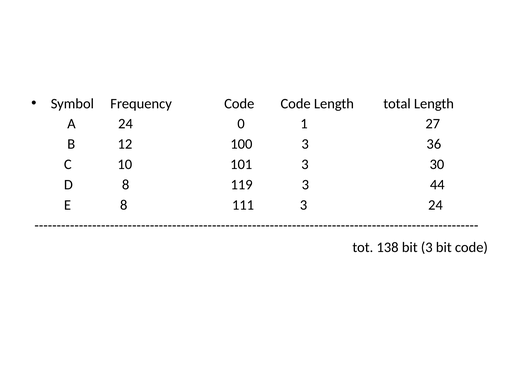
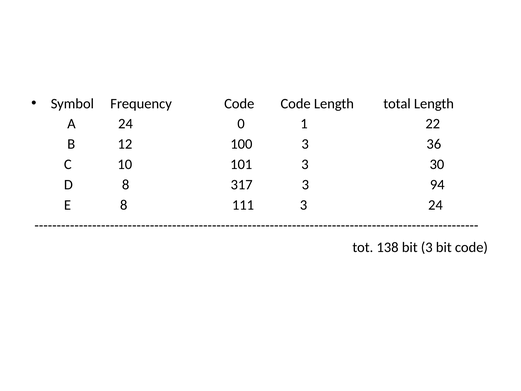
27: 27 -> 22 (433, 124)
119: 119 -> 317 (242, 185)
44: 44 -> 94 (437, 185)
